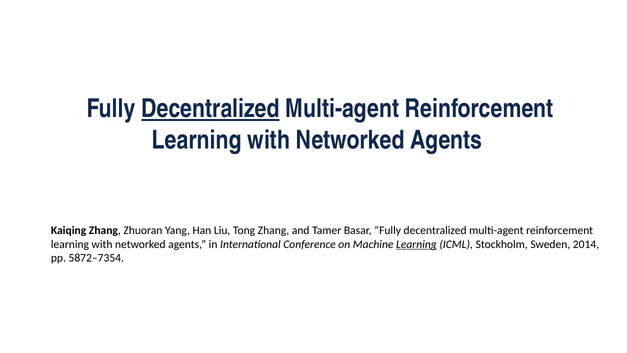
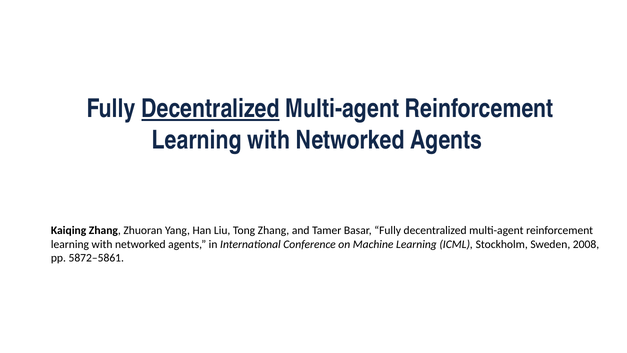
Learning underline: present -> none (416, 244)
2014: 2014 -> 2008 (586, 244)
5872–7354: 5872–7354 -> 5872–5861 (96, 258)
